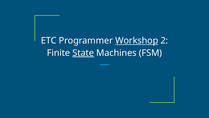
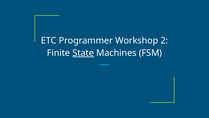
Workshop underline: present -> none (137, 41)
